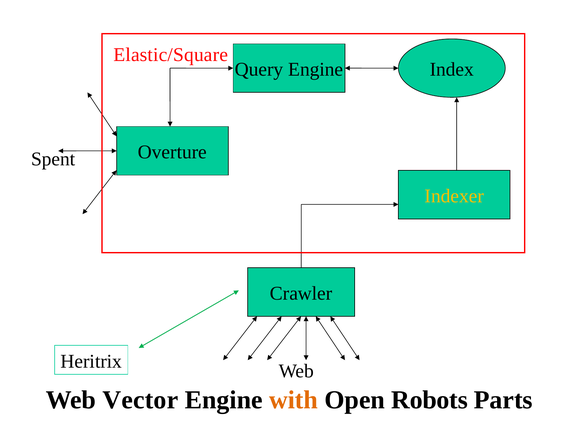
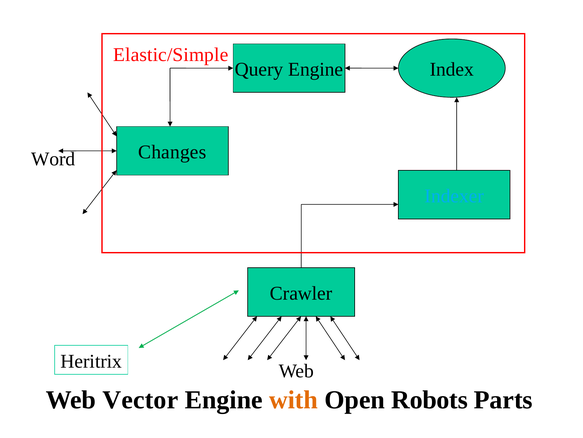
Elastic/Square: Elastic/Square -> Elastic/Simple (171, 55)
Overture: Overture -> Changes (172, 152)
Spent: Spent -> Word (53, 159)
Indexer colour: yellow -> light blue (454, 196)
